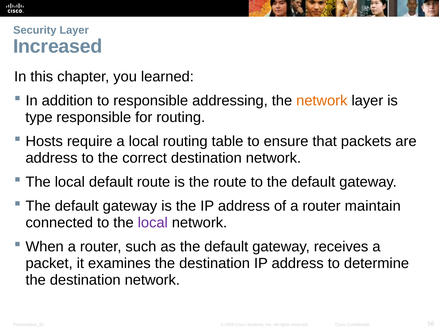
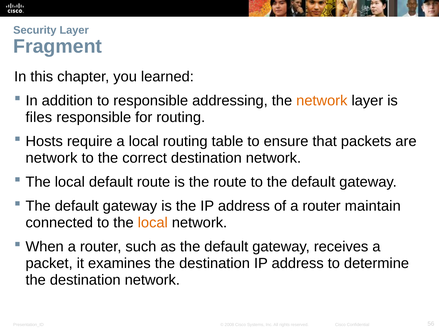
Increased: Increased -> Fragment (58, 46)
type: type -> files (39, 117)
address: address -> network (51, 158)
local colour: purple -> orange (153, 223)
